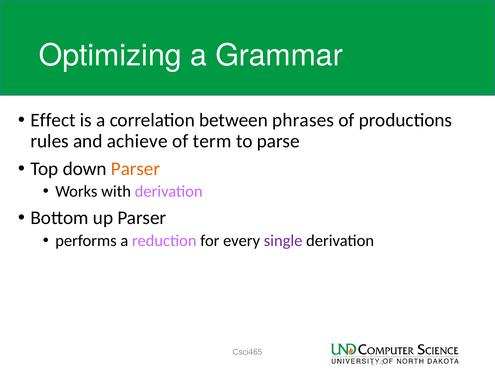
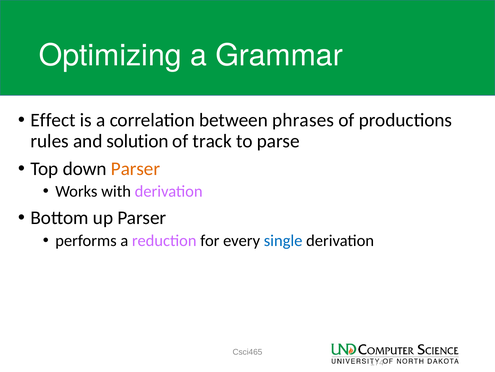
achieve: achieve -> solution (137, 141)
term: term -> track (212, 141)
single colour: purple -> blue (283, 240)
